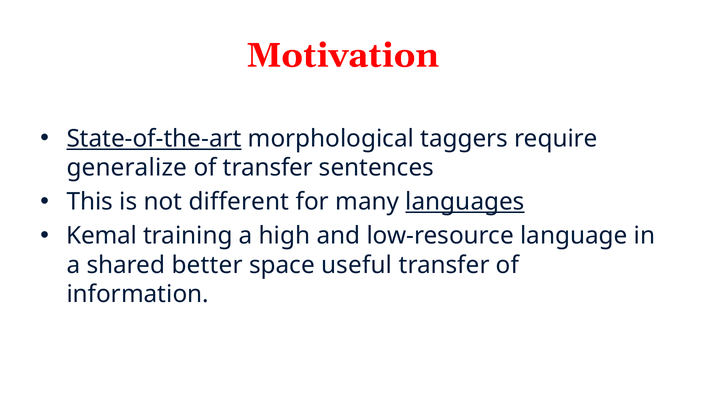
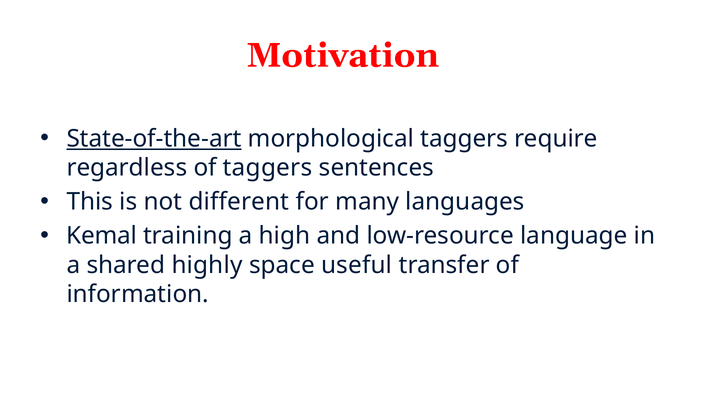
generalize: generalize -> regardless (127, 168)
of transfer: transfer -> taggers (268, 168)
languages underline: present -> none (465, 202)
better: better -> highly (207, 265)
